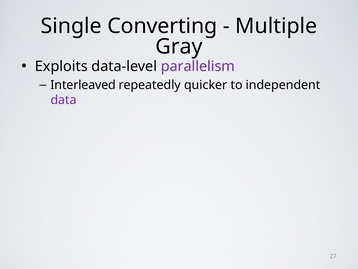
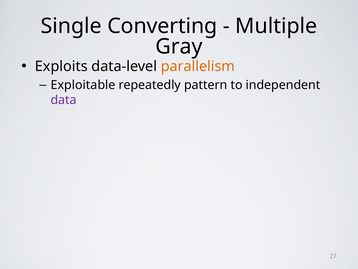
parallelism colour: purple -> orange (198, 66)
Interleaved: Interleaved -> Exploitable (83, 85)
quicker: quicker -> pattern (206, 85)
